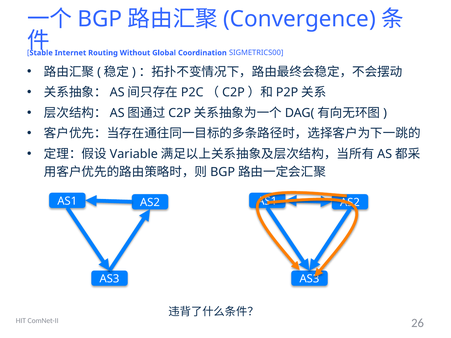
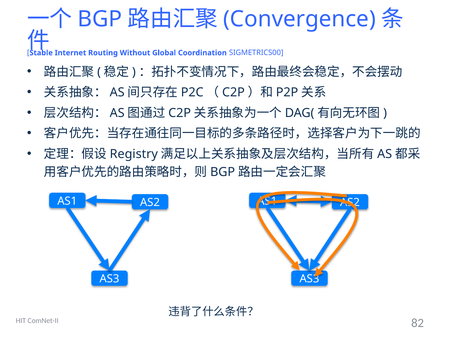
Variable: Variable -> Registry (134, 154)
26: 26 -> 82 (418, 323)
